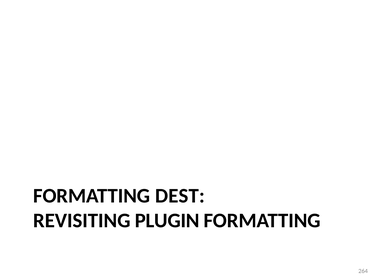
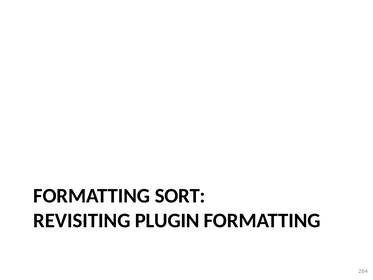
DEST: DEST -> SORT (180, 196)
